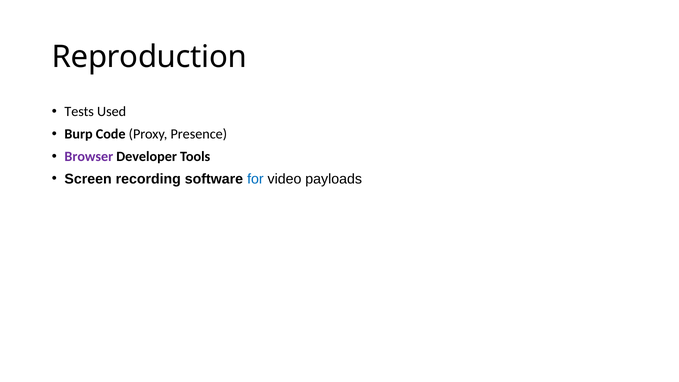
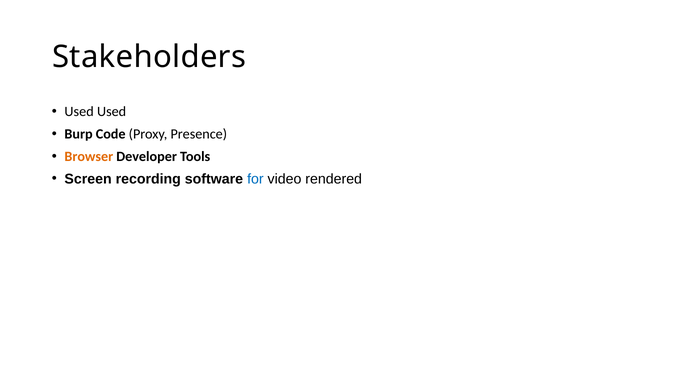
Reproduction: Reproduction -> Stakeholders (149, 57)
Tests: Tests -> Used (79, 112)
Browser colour: purple -> orange (89, 156)
payloads: payloads -> rendered (334, 179)
